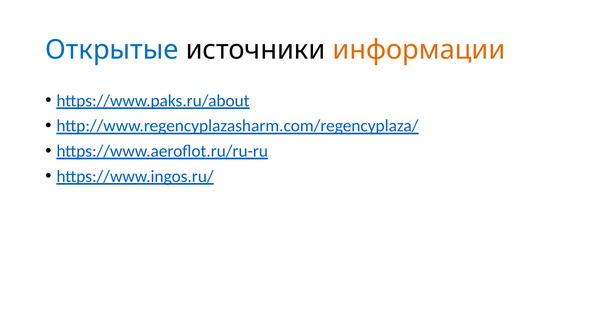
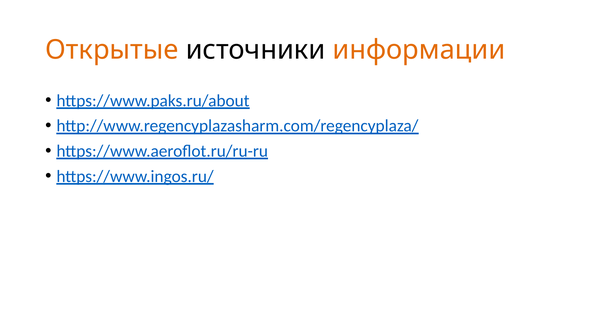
Открытые colour: blue -> orange (112, 50)
